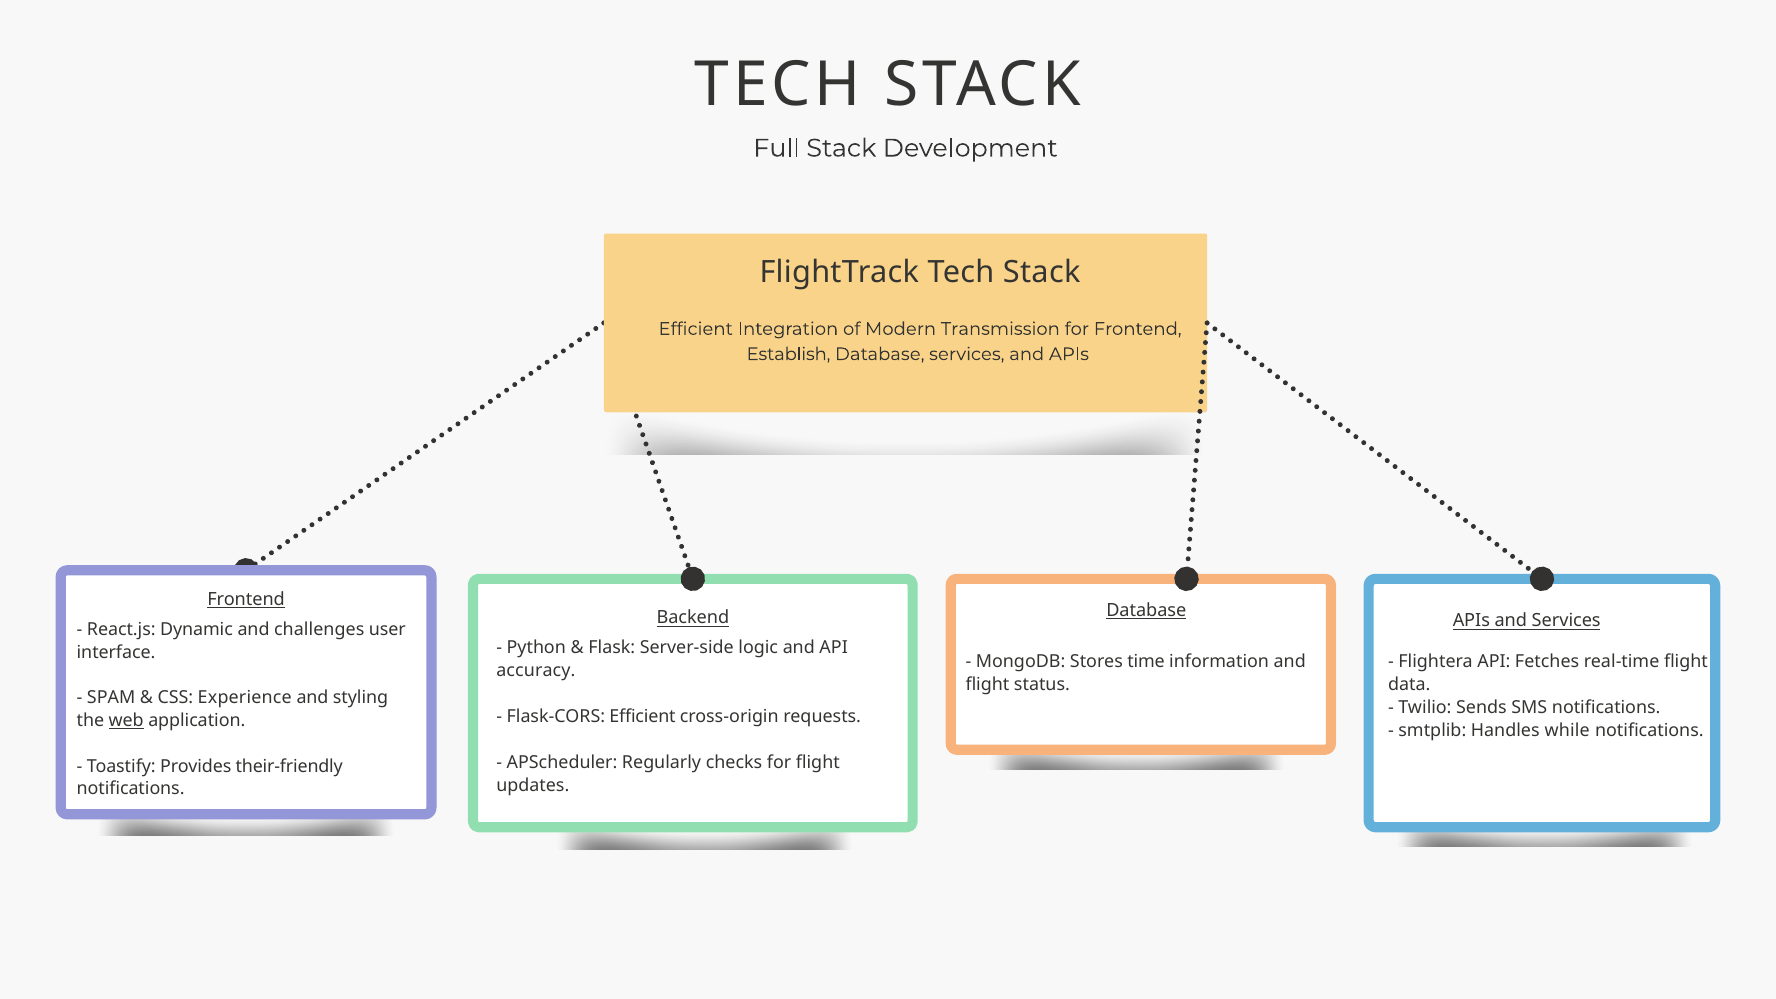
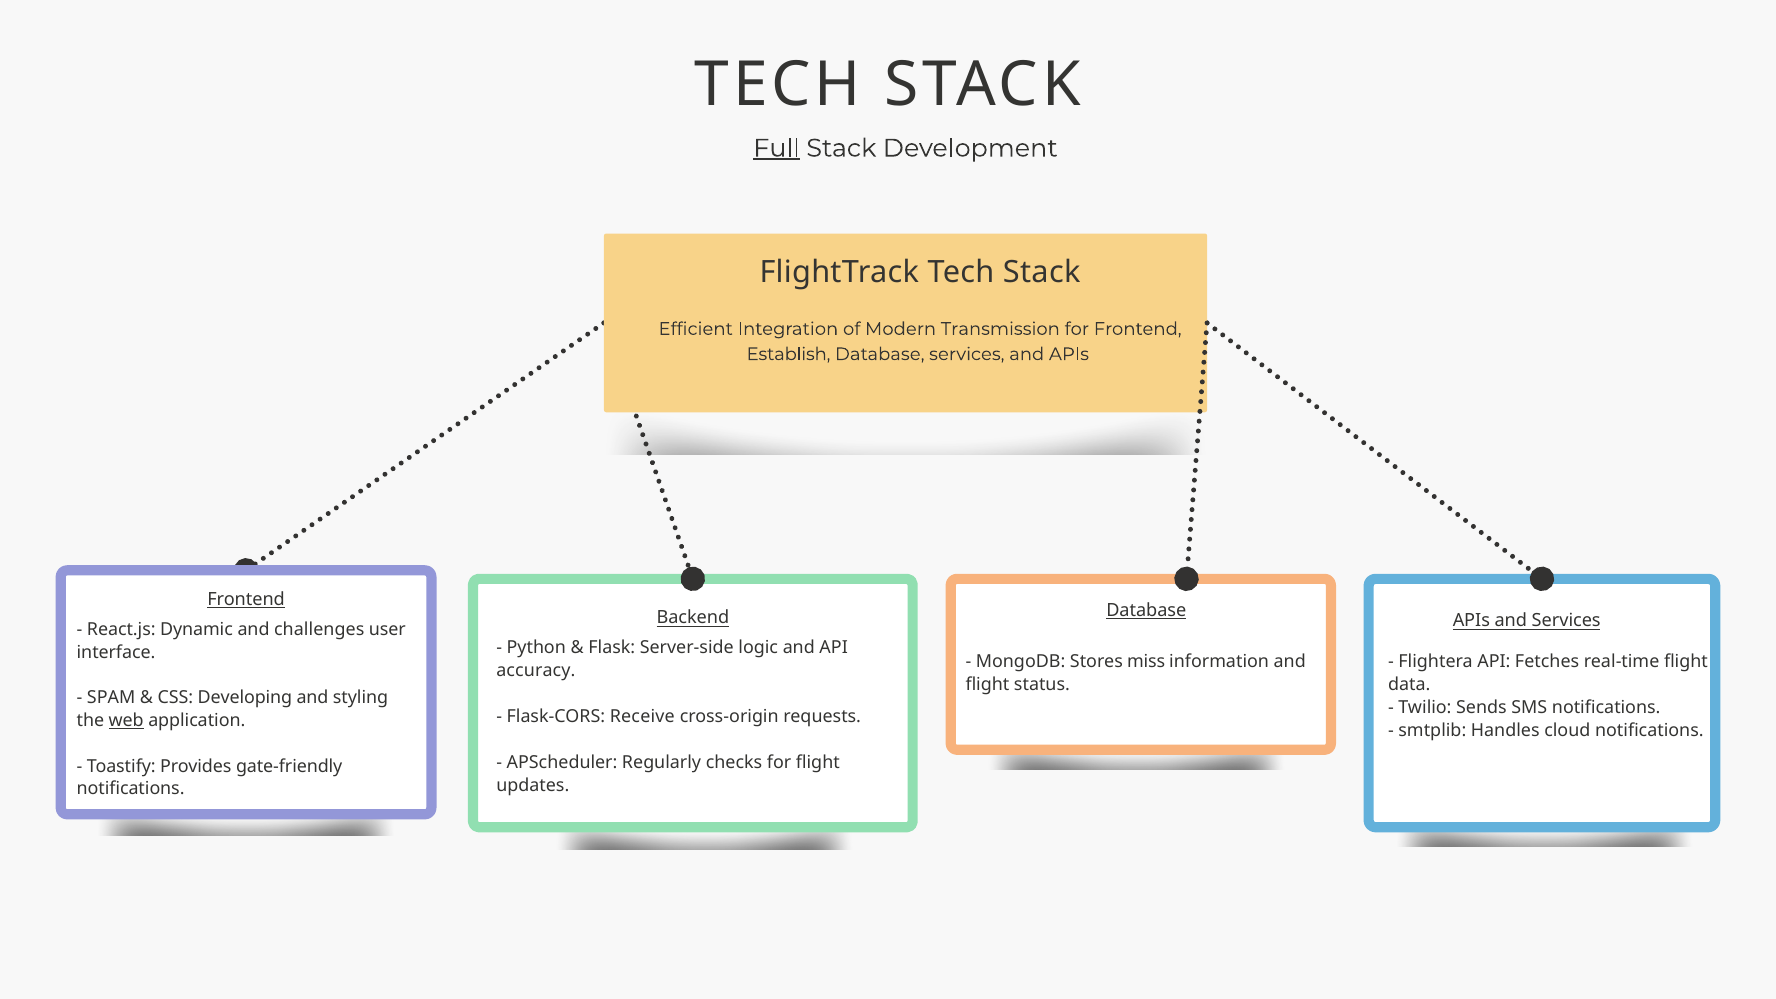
Full underline: none -> present (777, 148)
time: time -> miss (1146, 662)
Experience: Experience -> Developing (245, 698)
Flask-CORS Efficient: Efficient -> Receive (642, 717)
while: while -> cloud (1567, 730)
their-friendly: their-friendly -> gate-friendly (289, 766)
